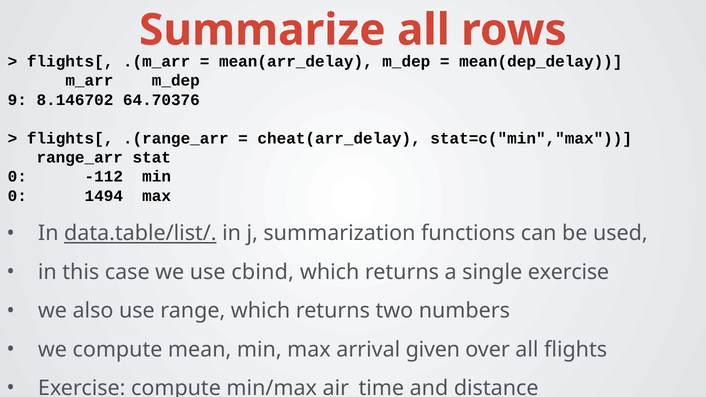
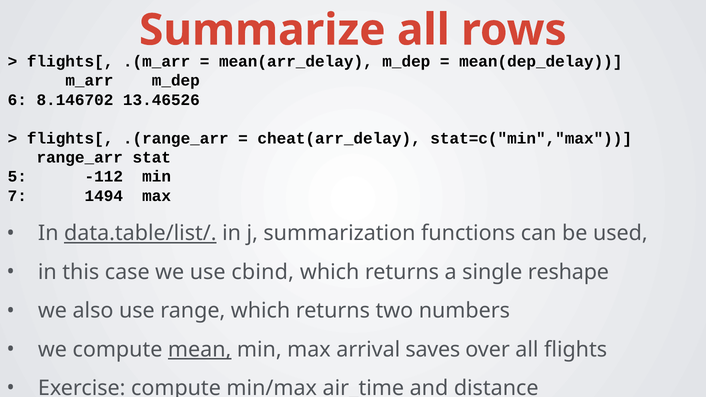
9: 9 -> 6 (17, 100)
64.70376: 64.70376 -> 13.46526 (161, 100)
0: 0 -> 5 (17, 177)
0: 0 -> 7 (17, 196)
single exercise: exercise -> reshape (568, 272)
mean underline: none -> present (200, 350)
given: given -> saves (433, 350)
